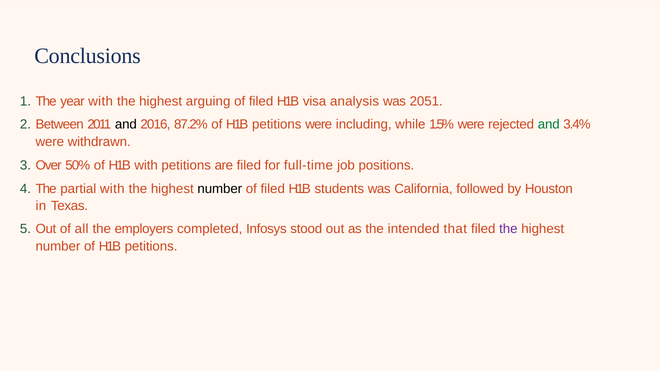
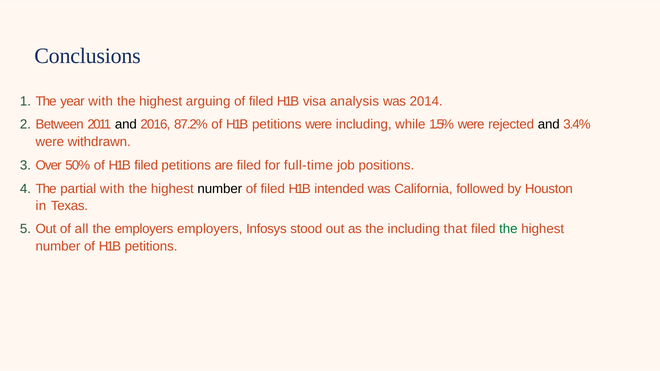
2051: 2051 -> 2014 (426, 101)
and colour: green -> black (549, 125)
H1B with: with -> filed (146, 165)
students: students -> intended (339, 189)
employers completed: completed -> employers (210, 229)
the intended: intended -> including (414, 229)
the colour: purple -> green (508, 229)
